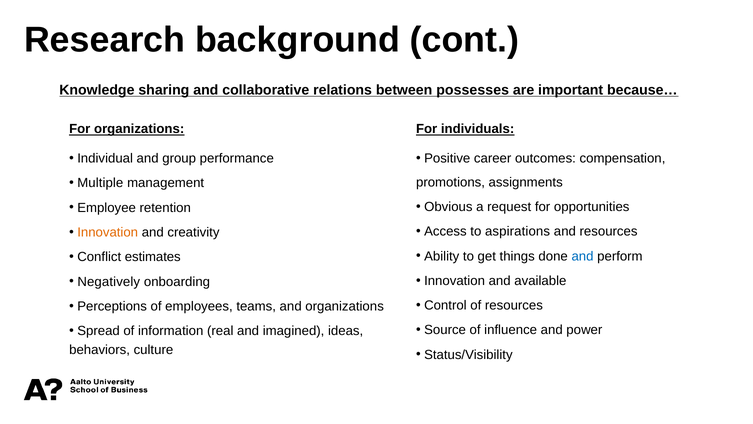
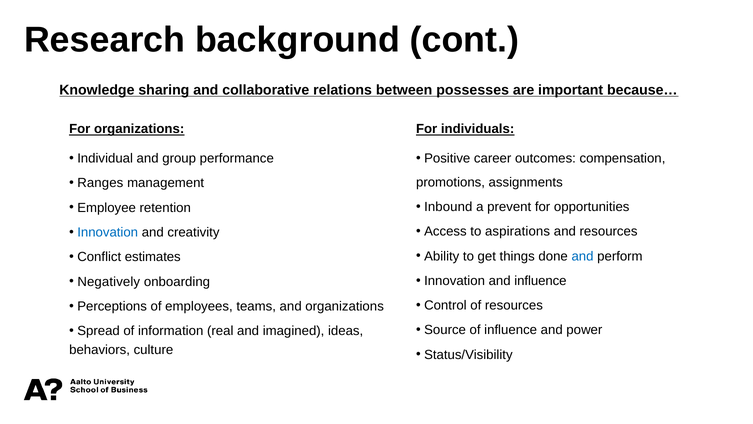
Multiple: Multiple -> Ranges (100, 183)
Obvious: Obvious -> Inbound (448, 207)
request: request -> prevent (509, 207)
Innovation colour: orange -> blue (108, 232)
and available: available -> influence (540, 281)
